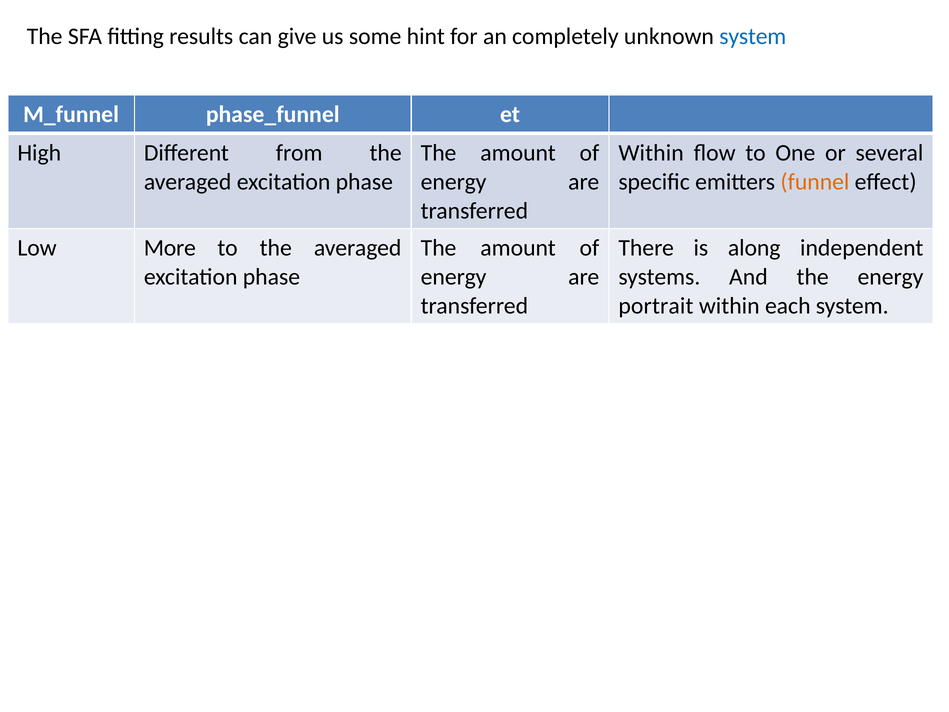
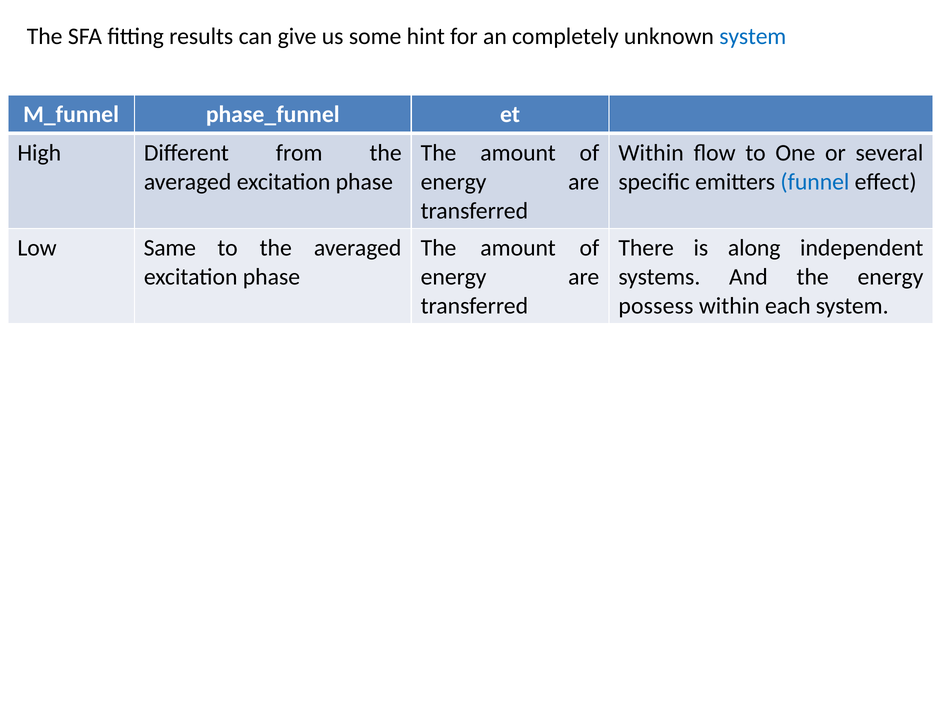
funnel colour: orange -> blue (815, 182)
More: More -> Same (170, 248)
portrait: portrait -> possess (656, 306)
